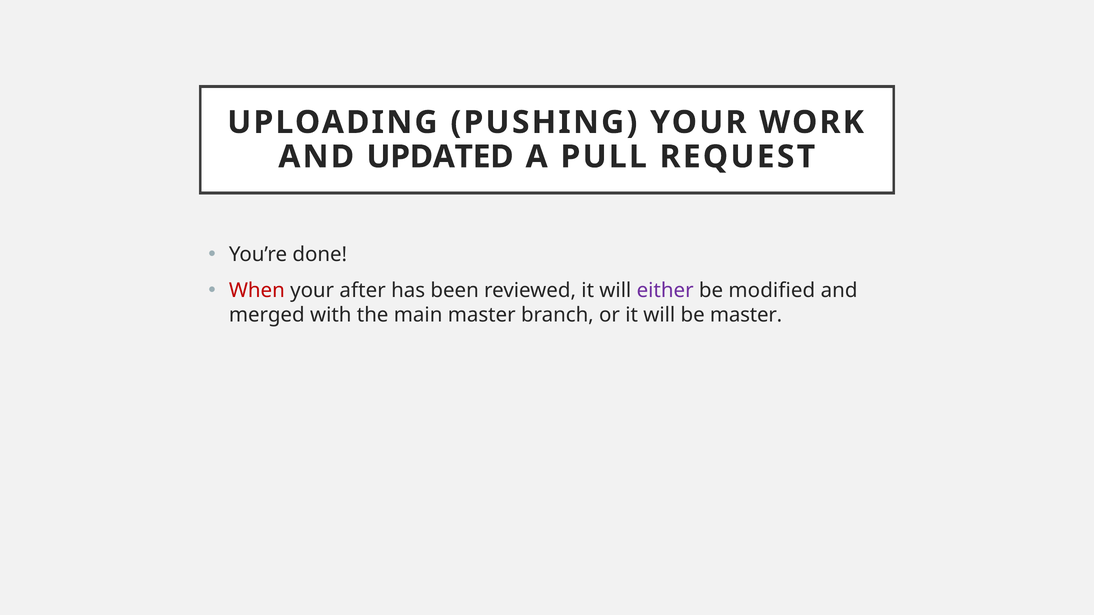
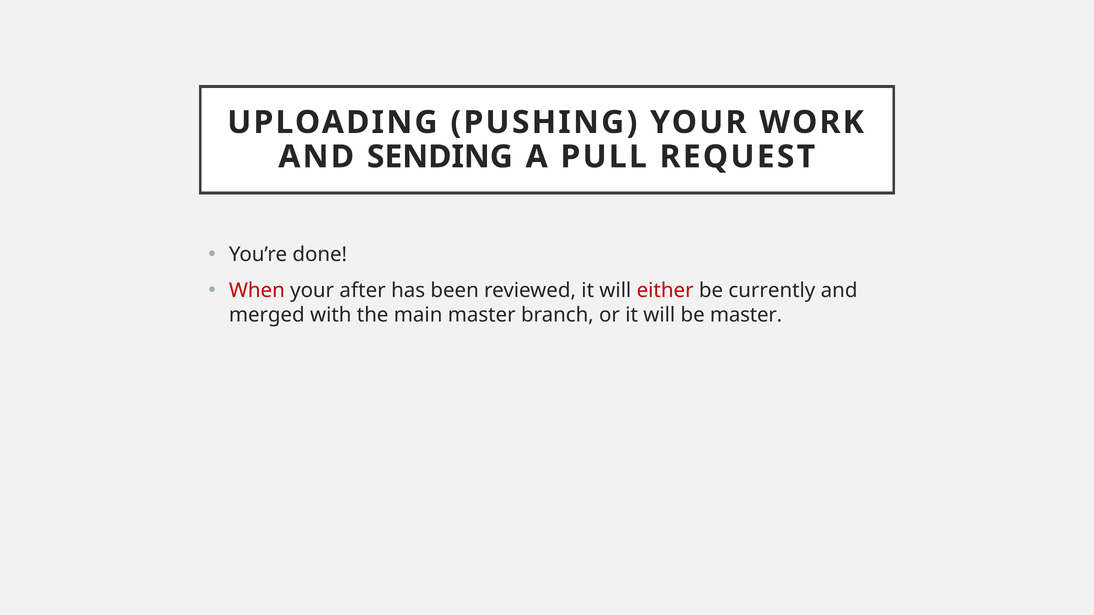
UPDATED: UPDATED -> SENDING (440, 157)
either colour: purple -> red (665, 291)
modified: modified -> currently (772, 291)
